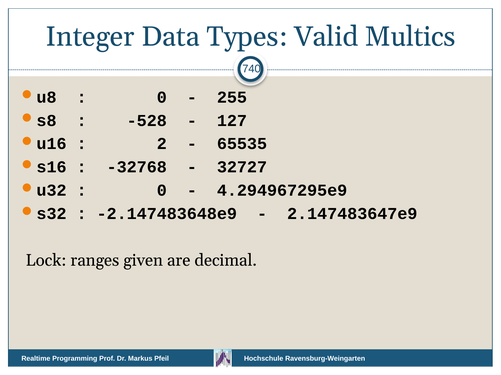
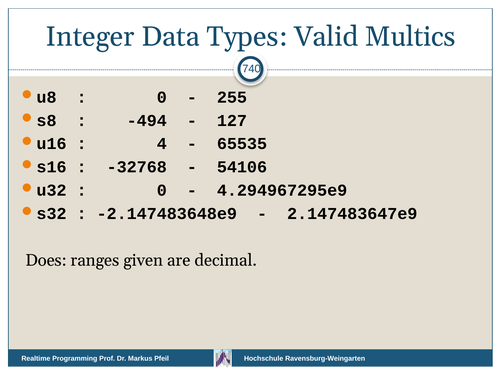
-528: -528 -> -494 (147, 121)
2: 2 -> 4 (162, 144)
32727: 32727 -> 54106 (242, 167)
Lock: Lock -> Does (46, 261)
